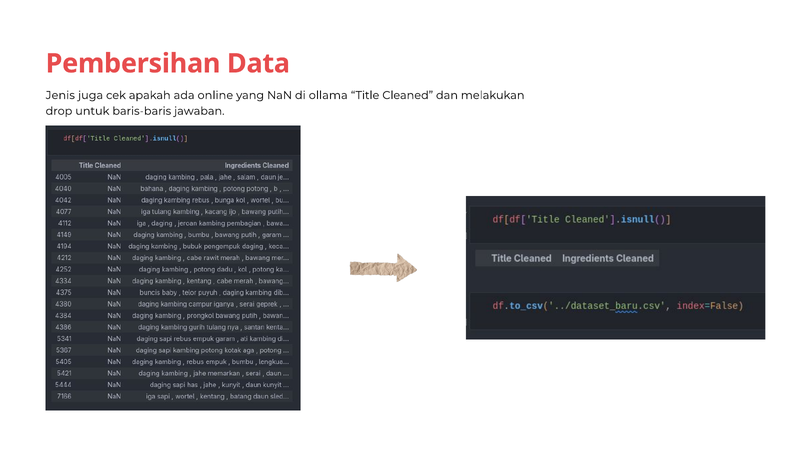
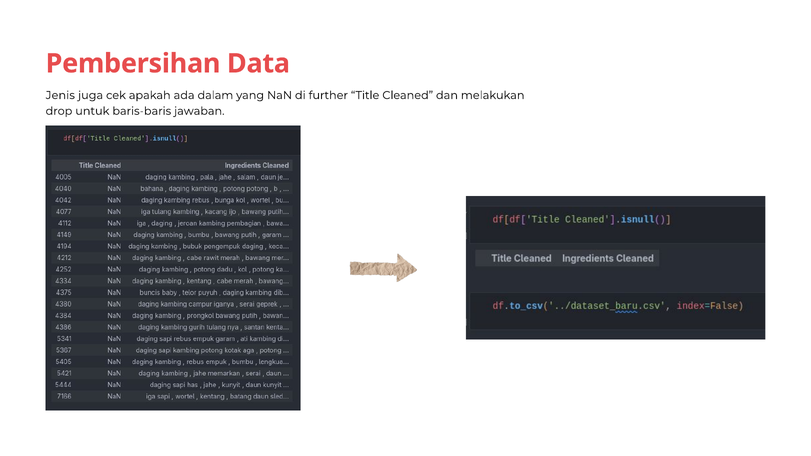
online: online -> dalam (215, 95)
ollama: ollama -> further (328, 95)
